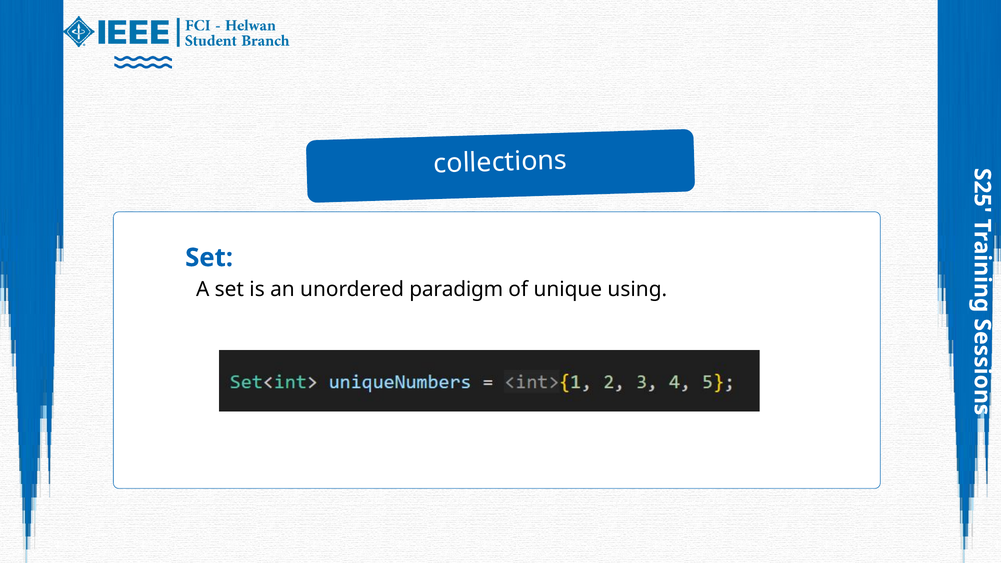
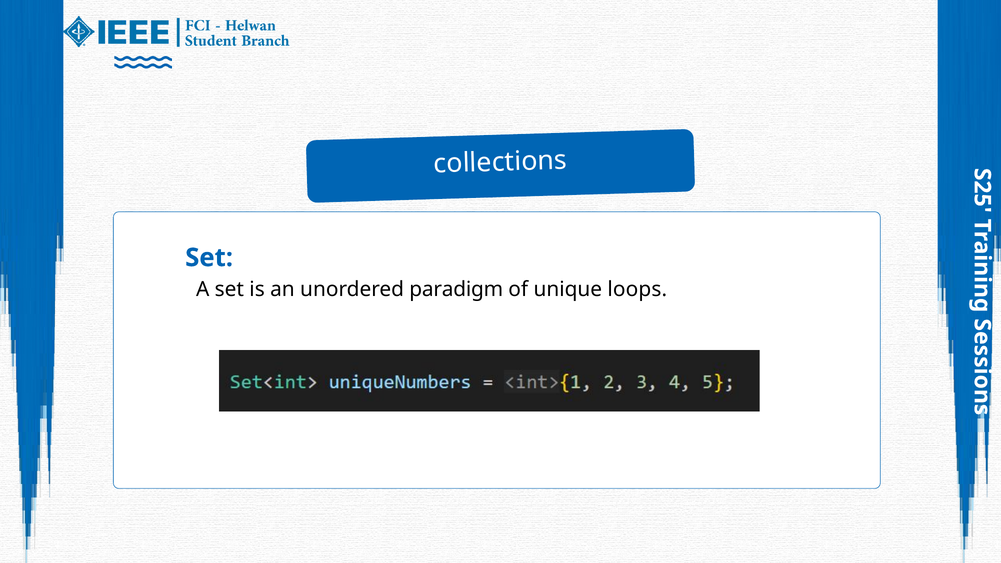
using: using -> loops (637, 289)
